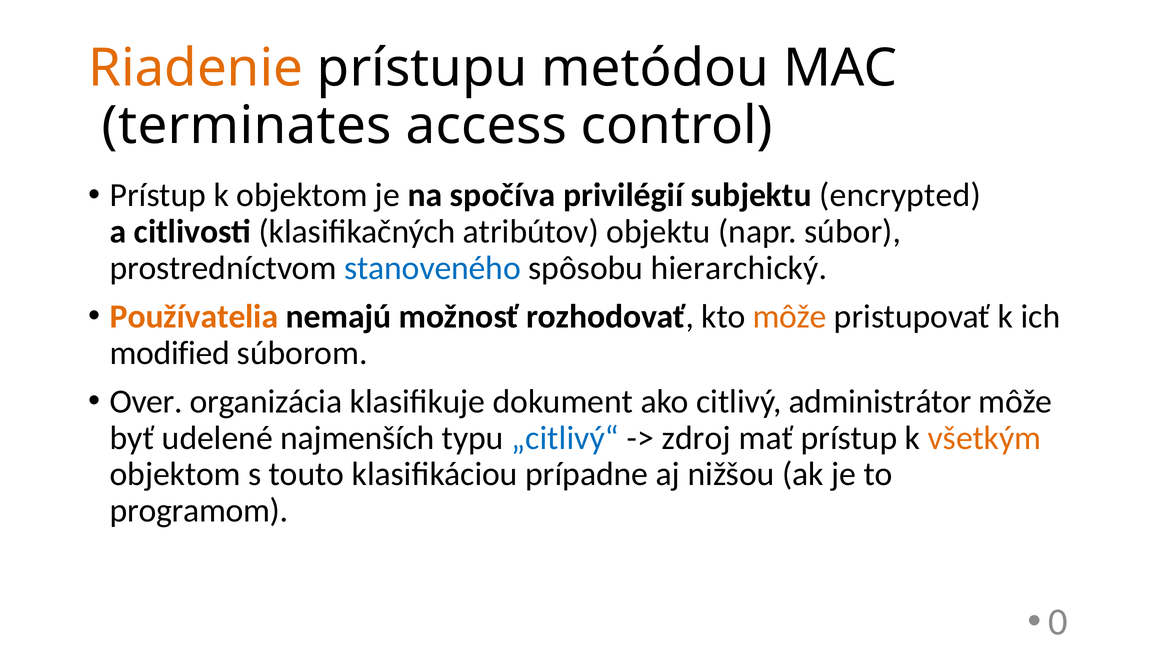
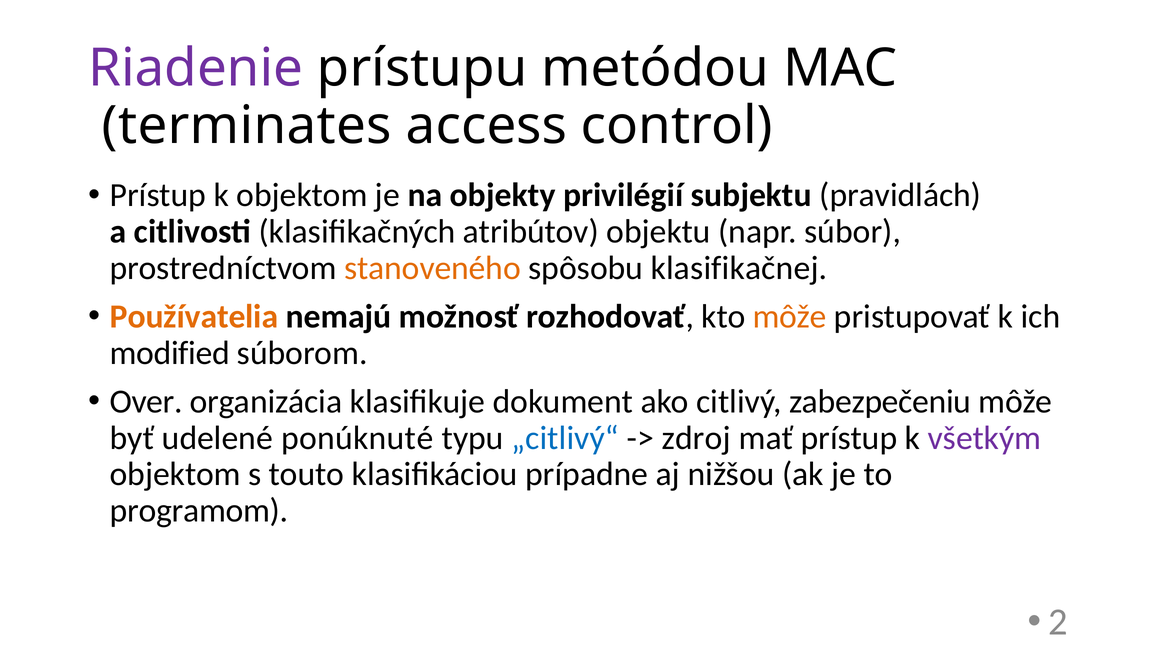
Riadenie colour: orange -> purple (196, 68)
spočíva: spočíva -> objekty (503, 195)
encrypted: encrypted -> pravidlách (900, 195)
stanoveného colour: blue -> orange (433, 268)
hierarchický: hierarchický -> klasifikačnej (739, 268)
administrátor: administrátor -> zabezpečeniu (880, 402)
najmenších: najmenších -> ponúknuté (357, 438)
všetkým colour: orange -> purple (985, 438)
0: 0 -> 2 (1058, 622)
